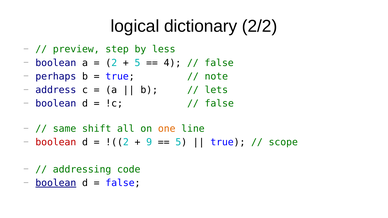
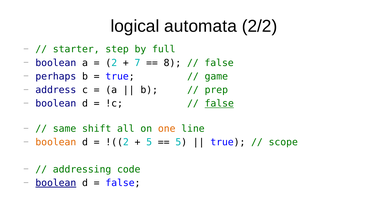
dictionary: dictionary -> automata (201, 26)
preview: preview -> starter (76, 49)
less: less -> full (164, 49)
5: 5 -> 7 (137, 63)
4: 4 -> 8 (172, 63)
note: note -> game (216, 76)
lets: lets -> prep (216, 90)
false underline: none -> present (219, 104)
boolean colour: red -> orange (56, 142)
9: 9 -> 5 (149, 142)
